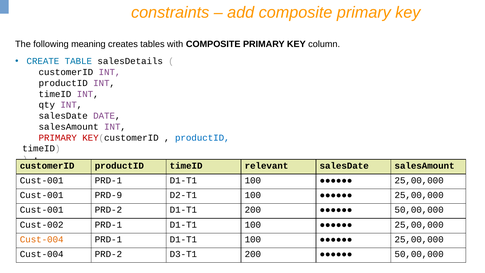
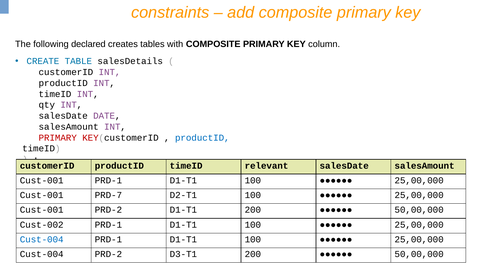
meaning: meaning -> declared (88, 44)
PRD-9: PRD-9 -> PRD-7 (108, 195)
Cust-004 colour: orange -> blue (42, 239)
